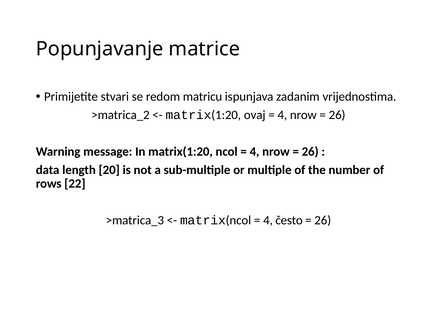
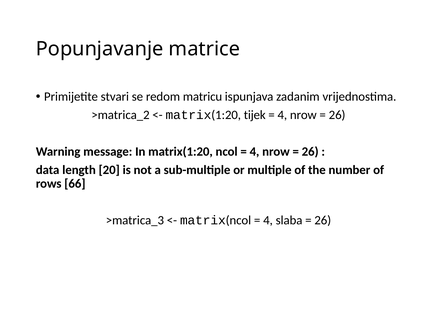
ovaj: ovaj -> tijek (255, 115)
22: 22 -> 66 (75, 184)
često: često -> slaba (289, 221)
